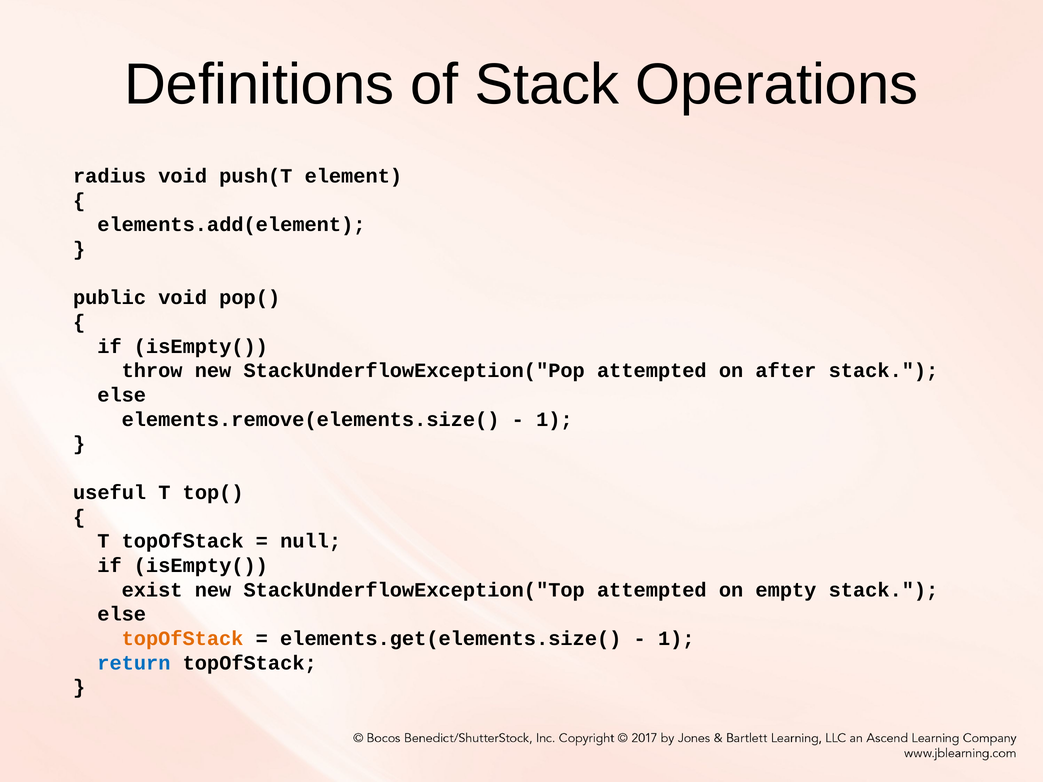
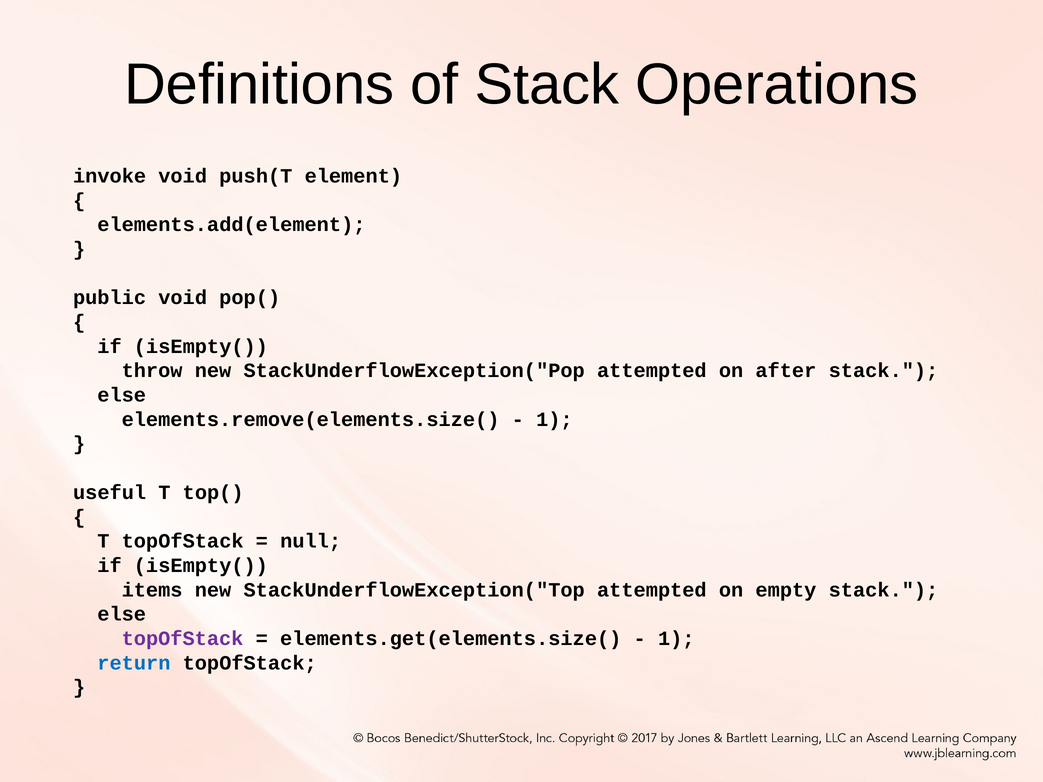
radius: radius -> invoke (110, 176)
exist: exist -> items (152, 590)
topOfStack colour: orange -> purple (183, 639)
